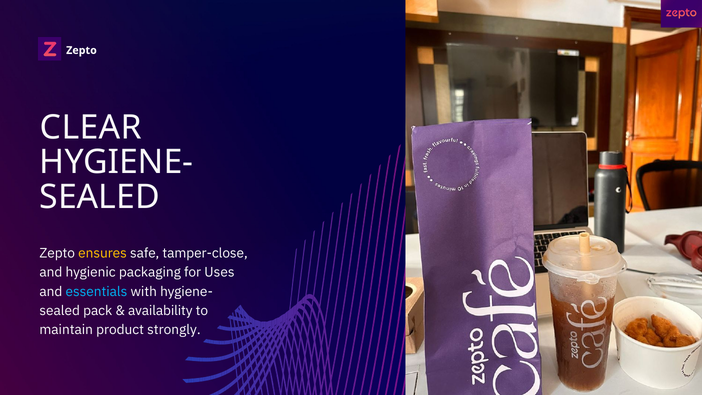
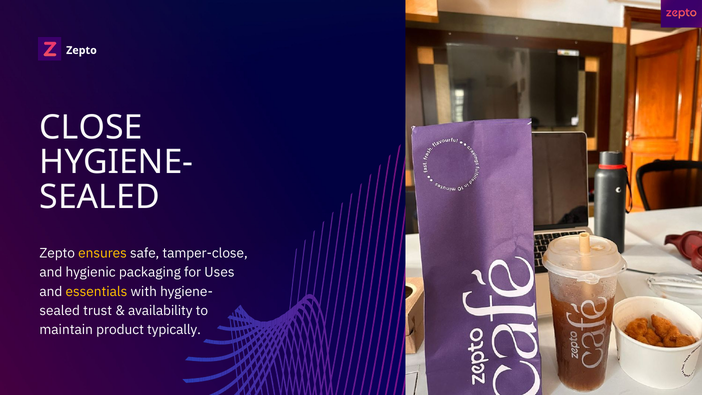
CLEAR: CLEAR -> CLOSE (91, 127)
essentials colour: light blue -> yellow (96, 291)
pack: pack -> trust (98, 311)
strongly: strongly -> typically (174, 330)
